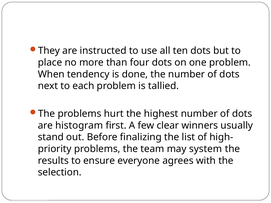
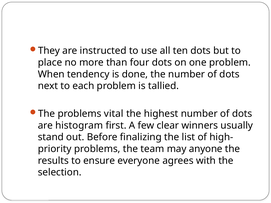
hurt: hurt -> vital (114, 114)
system: system -> anyone (206, 149)
